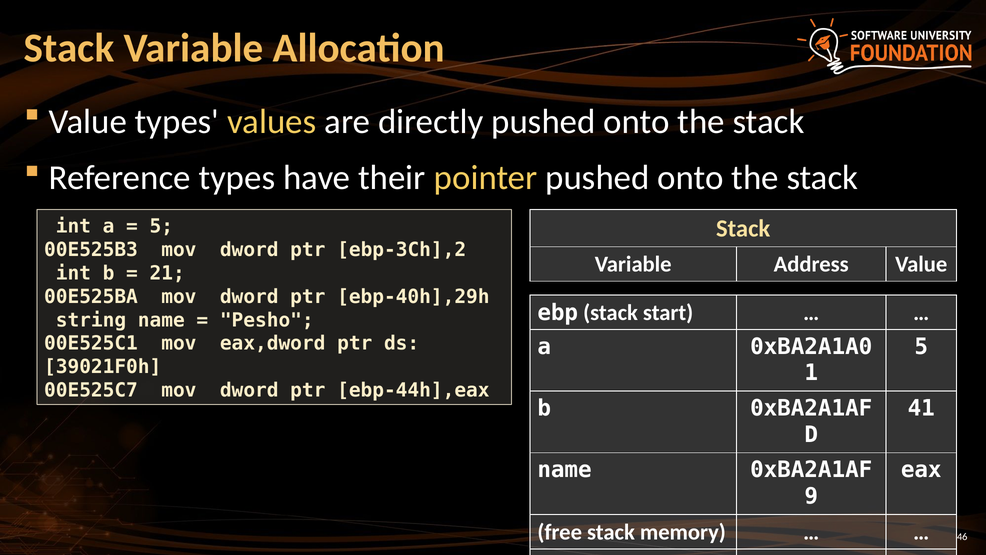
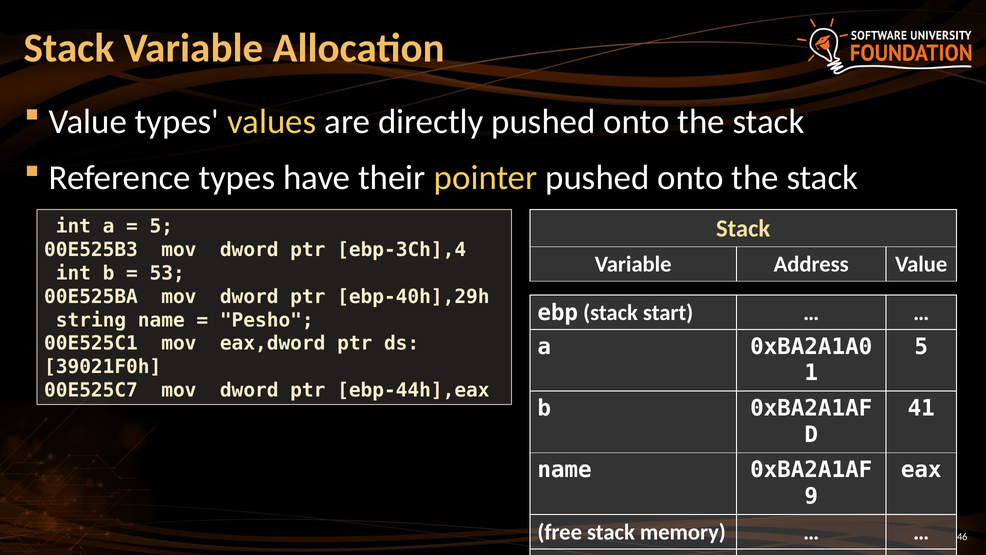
ebp-3Ch],2: ebp-3Ch],2 -> ebp-3Ch],4 (402, 250)
21: 21 -> 53 (167, 273)
